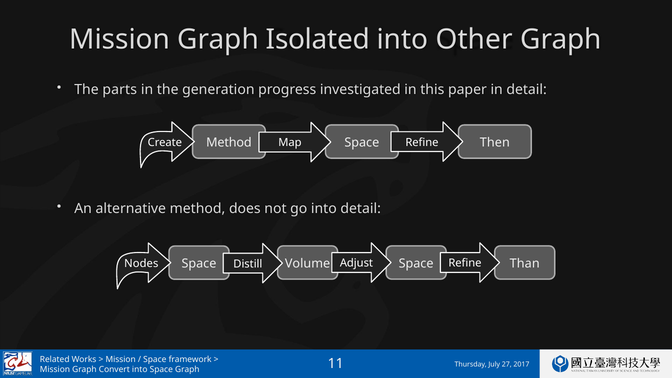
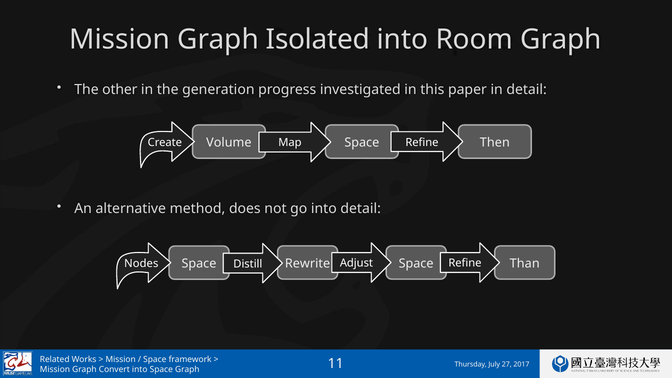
Other: Other -> Room (474, 39)
parts: parts -> other (120, 90)
Method: Method -> Volume (229, 142)
Volume: Volume -> Rewrite (308, 263)
